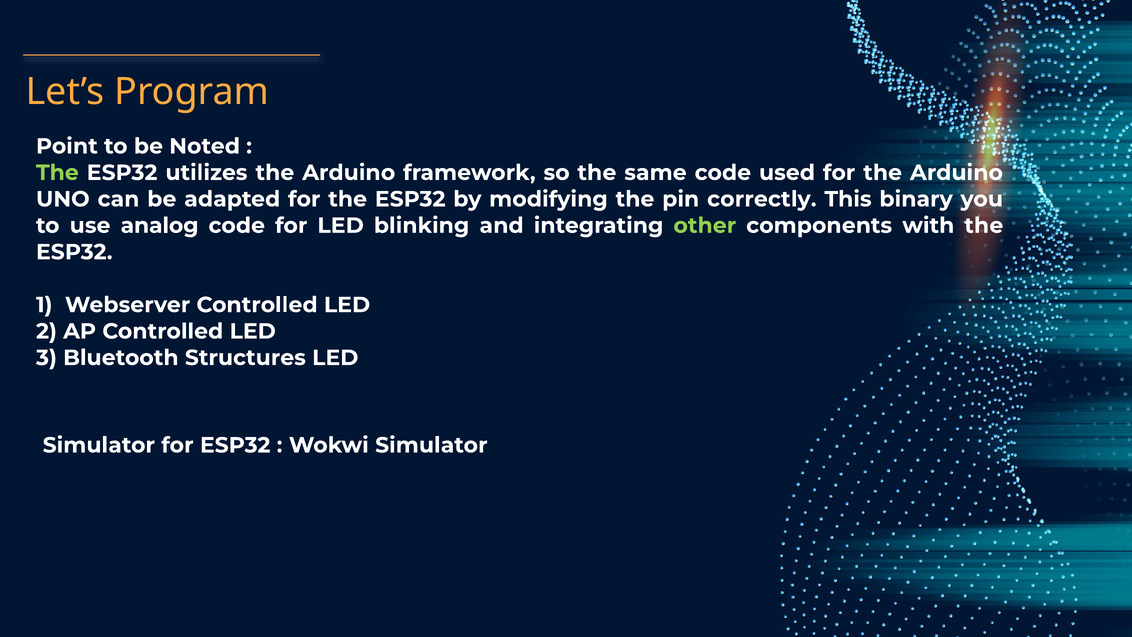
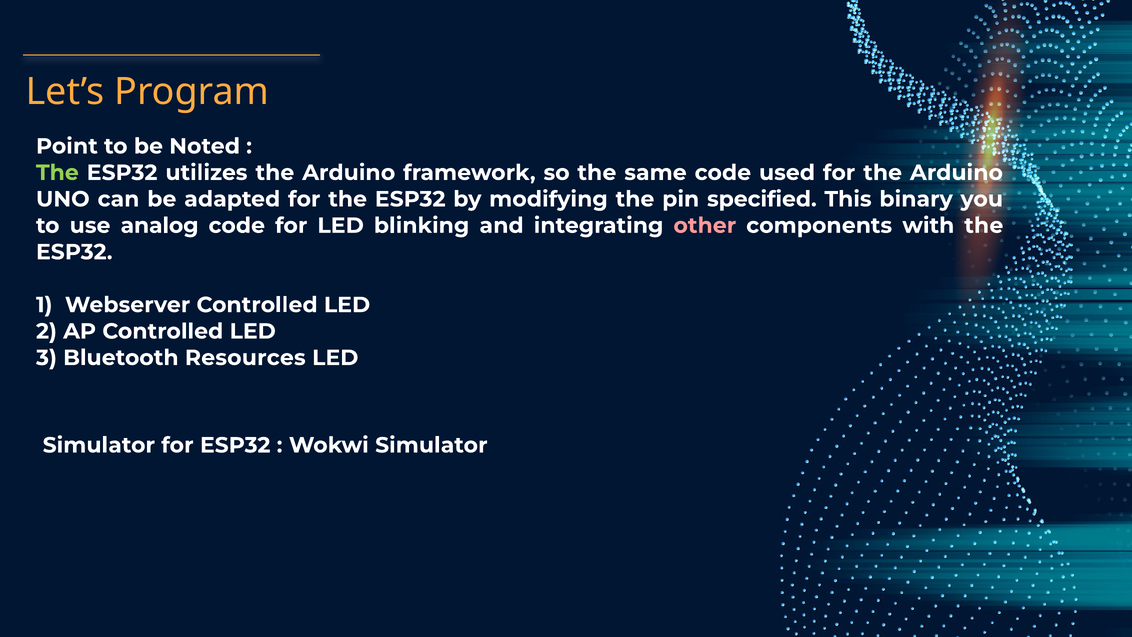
correctly: correctly -> specified (762, 199)
other colour: light green -> pink (705, 226)
Structures: Structures -> Resources (245, 358)
